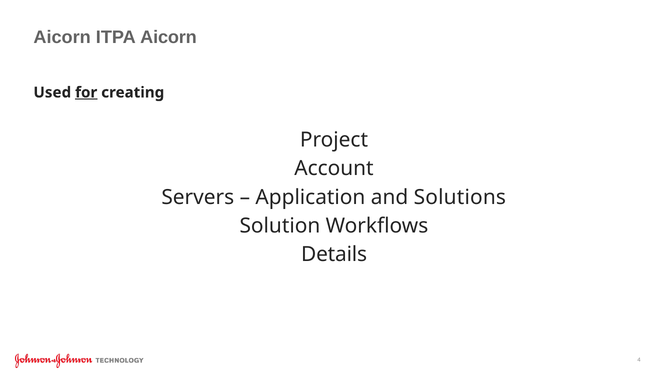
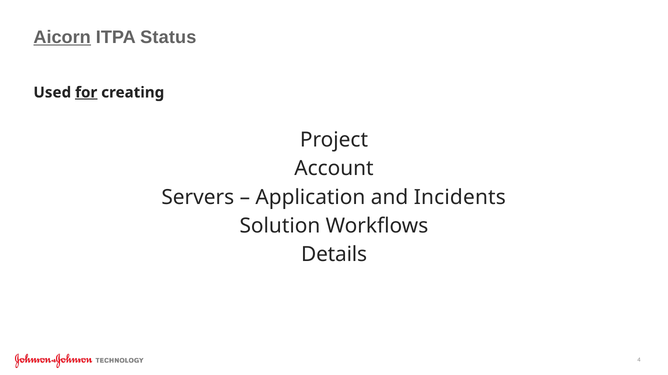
Aicorn underline: none -> present (62, 37)
ITPA Aicorn: Aicorn -> Status (168, 37)
Solutions: Solutions -> Incidents (460, 198)
